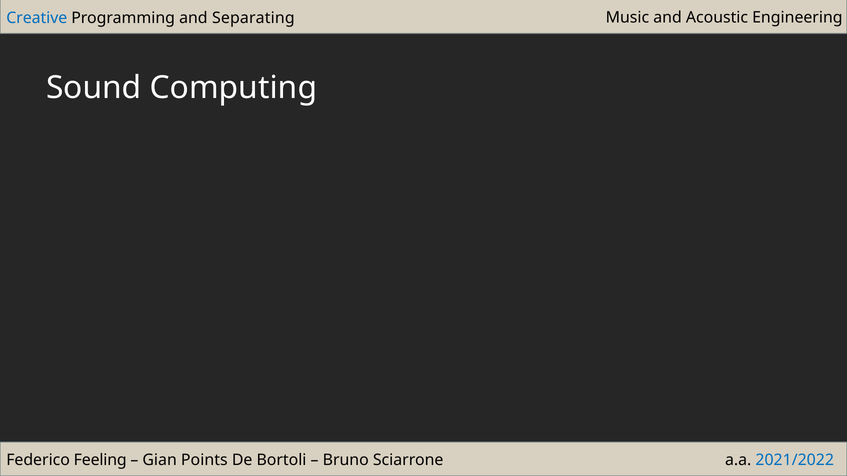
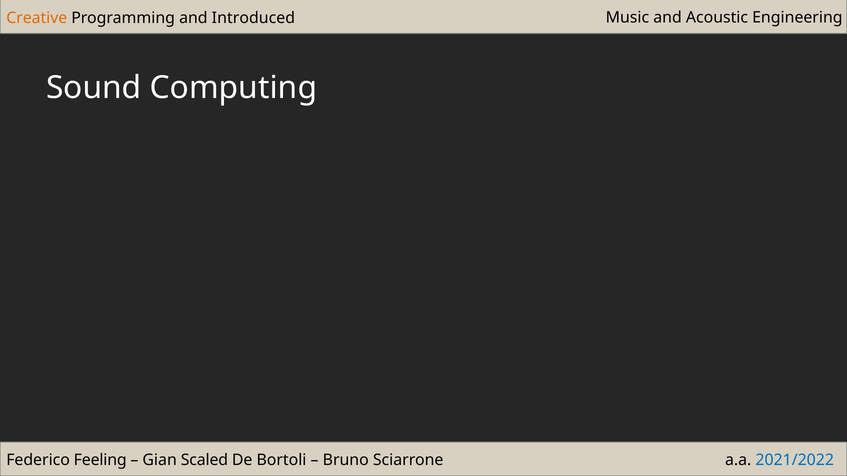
Creative colour: blue -> orange (37, 18)
Separating: Separating -> Introduced (253, 18)
Points: Points -> Scaled (204, 461)
